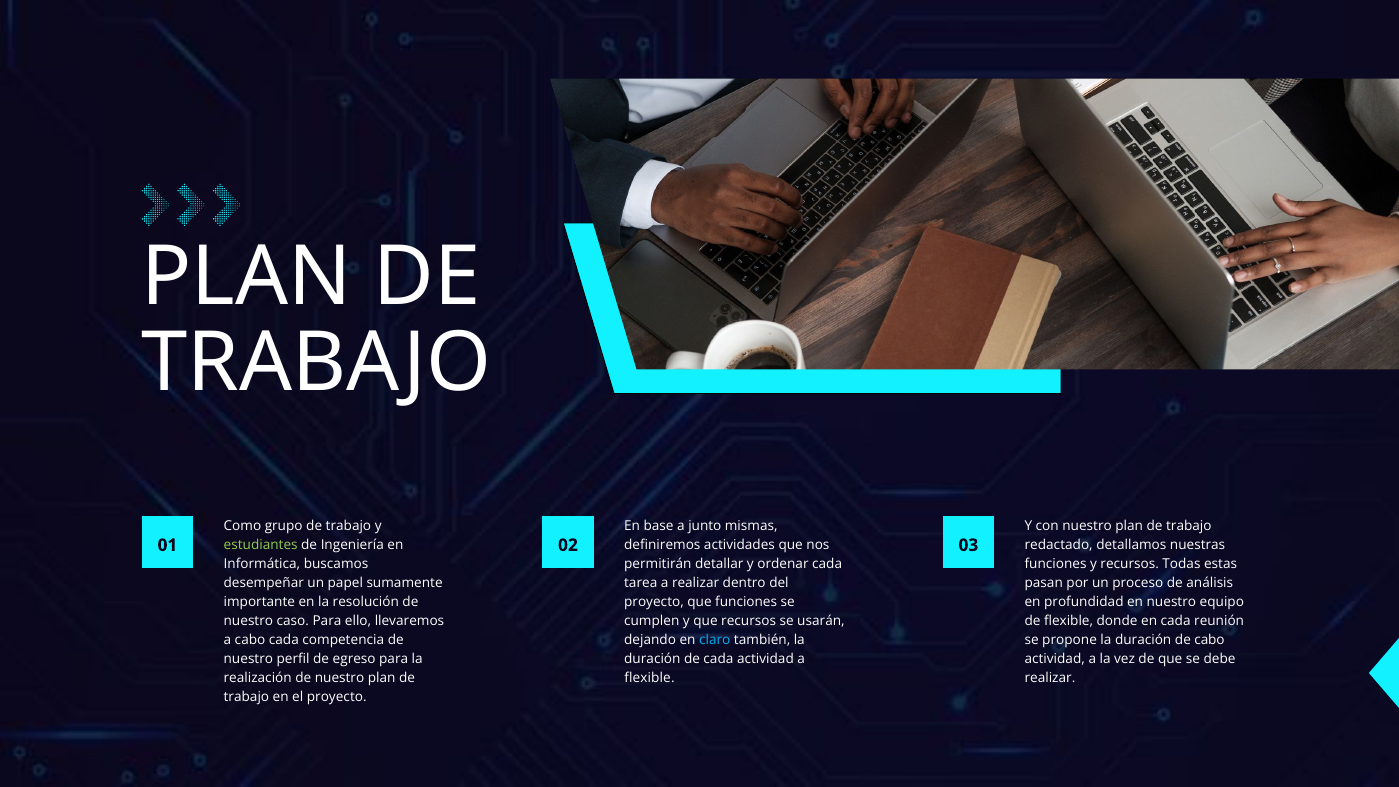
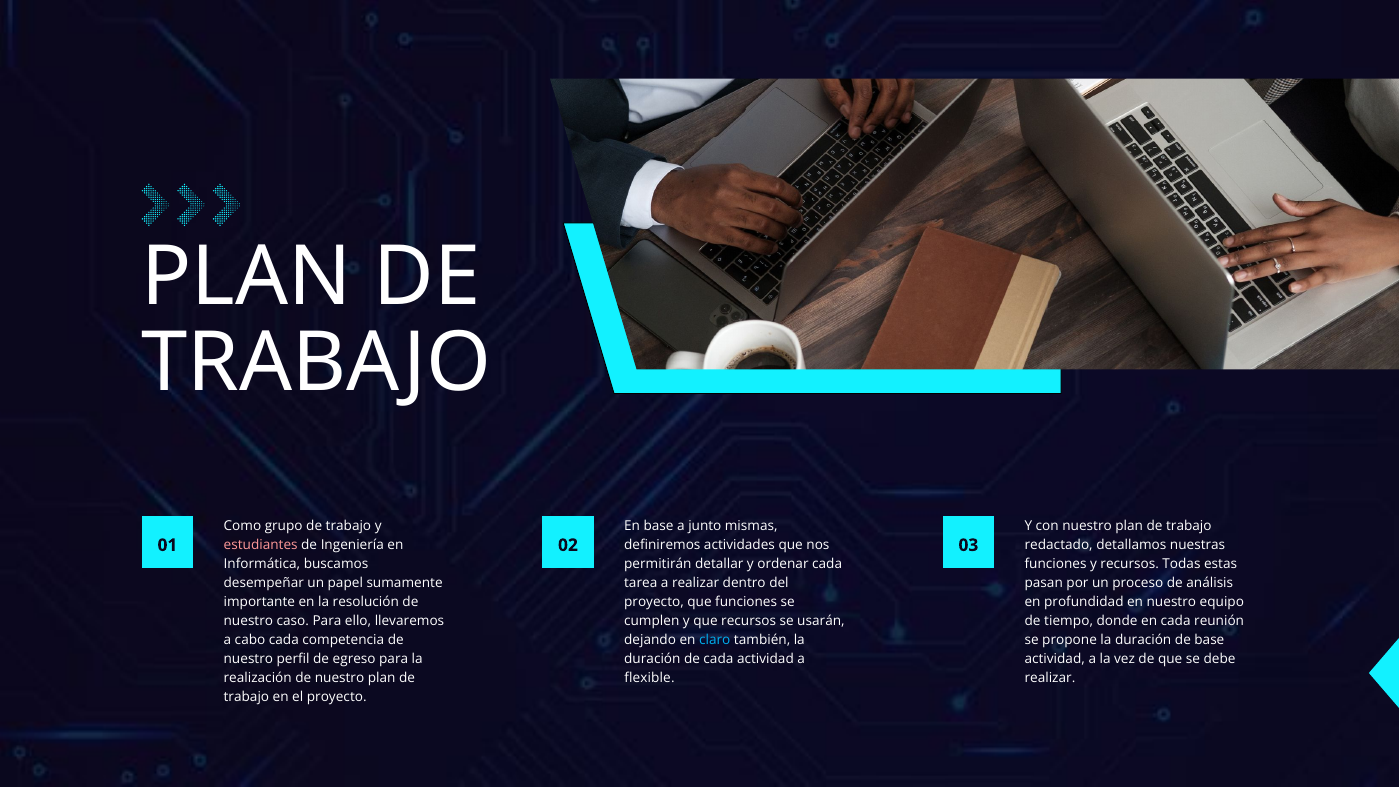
estudiantes colour: light green -> pink (261, 545)
de flexible: flexible -> tiempo (1069, 621)
de cabo: cabo -> base (1209, 640)
